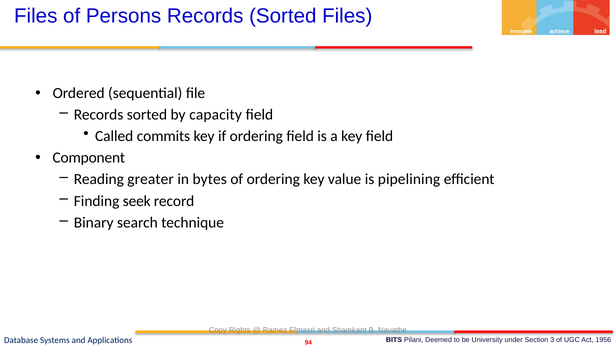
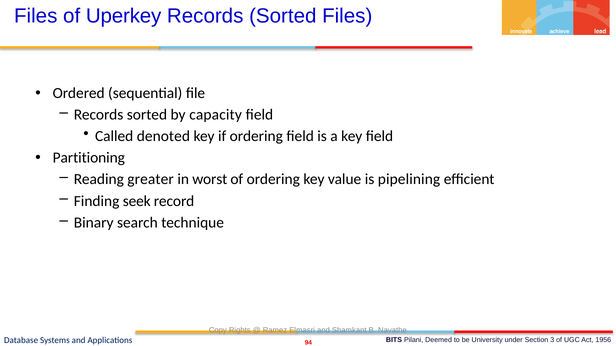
Persons: Persons -> Uperkey (124, 16)
commits: commits -> denoted (163, 137)
Component: Component -> Partitioning (89, 158)
bytes: bytes -> worst (210, 180)
